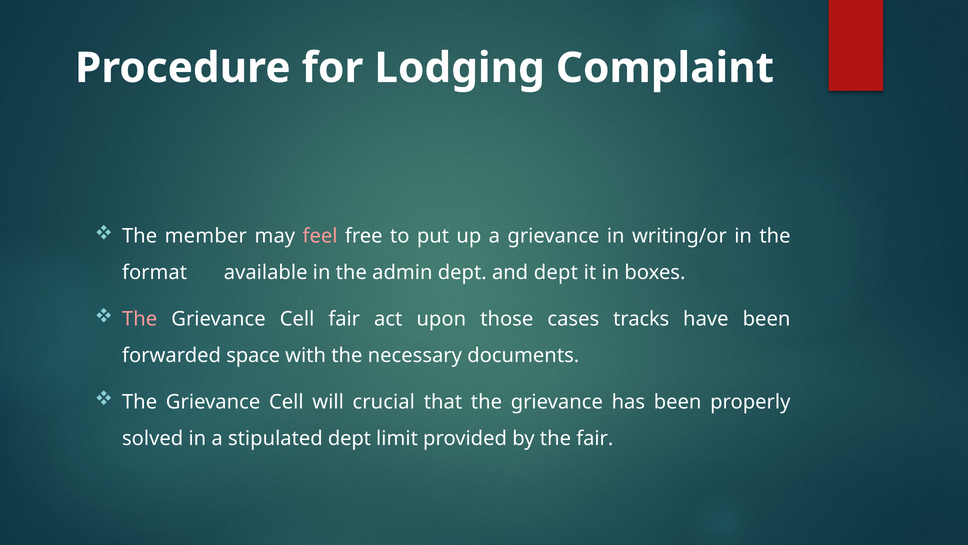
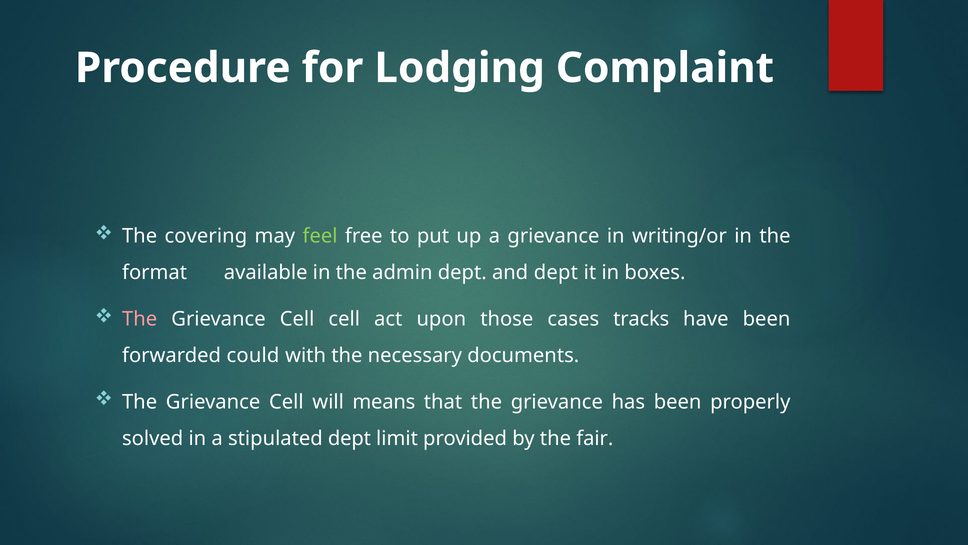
member: member -> covering (206, 236)
feel colour: pink -> light green (320, 236)
Cell fair: fair -> cell (344, 319)
space: space -> could (253, 355)
crucial: crucial -> means (384, 402)
